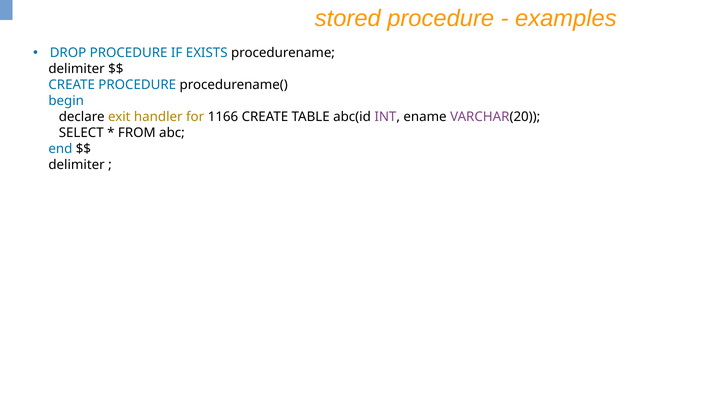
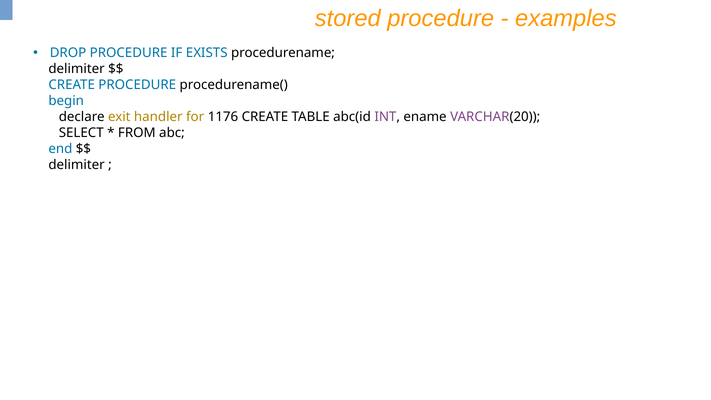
1166: 1166 -> 1176 (223, 117)
